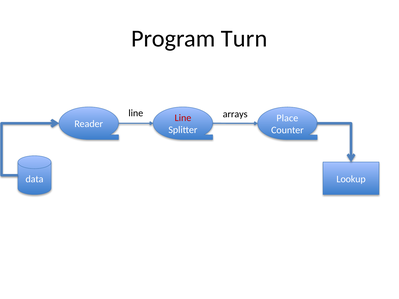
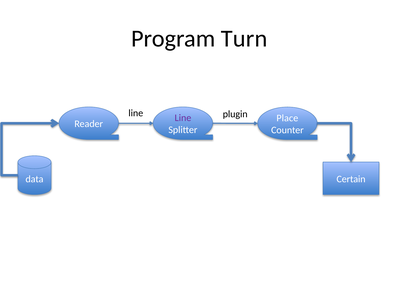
Line colour: red -> purple (183, 118)
arrays: arrays -> plugin (235, 114)
Lookup: Lookup -> Certain (351, 179)
